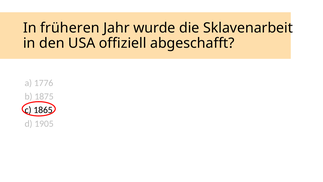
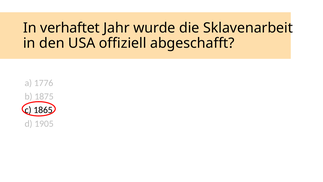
früheren: früheren -> verhaftet (70, 28)
